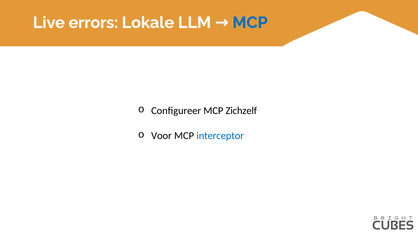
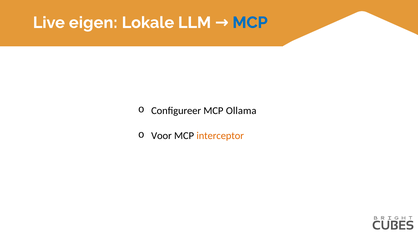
errors: errors -> eigen (93, 23)
Zichzelf: Zichzelf -> Ollama (241, 111)
interceptor colour: blue -> orange (220, 136)
